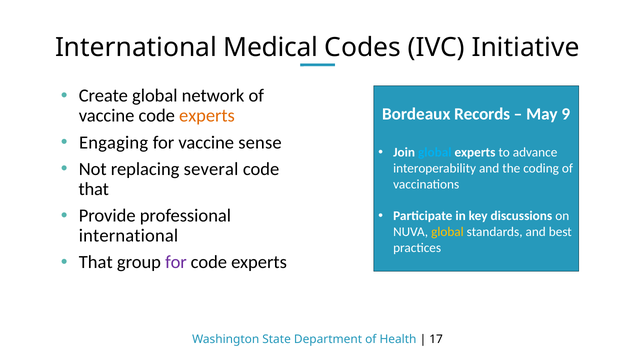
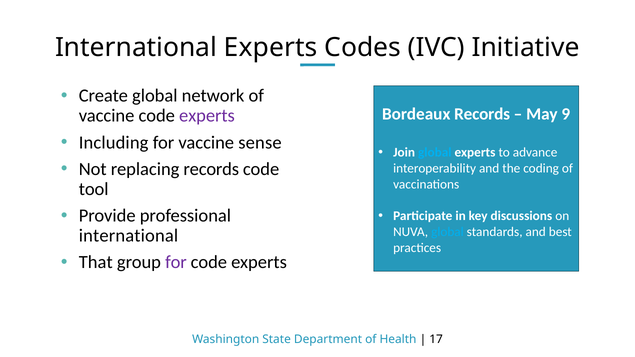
International Medical: Medical -> Experts (271, 47)
experts colour: orange -> purple (207, 116)
Engaging: Engaging -> Including (114, 143)
replacing several: several -> records (211, 169)
that: that -> tool (94, 189)
global colour: yellow -> light blue (447, 232)
